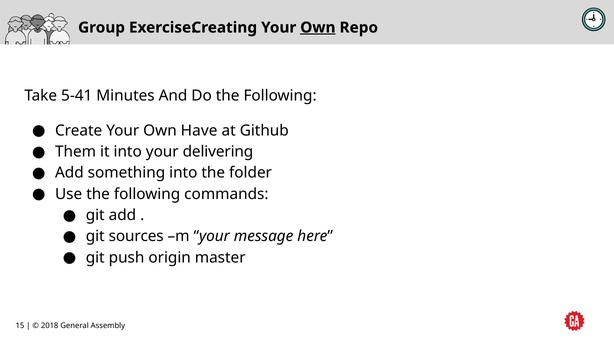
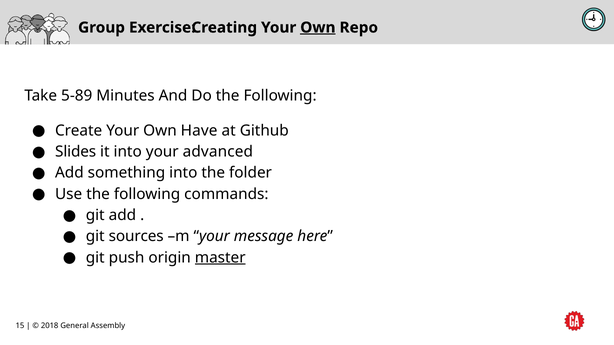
5-41: 5-41 -> 5-89 (77, 96)
Them: Them -> Slides (76, 152)
delivering: delivering -> advanced (218, 152)
master underline: none -> present (220, 258)
